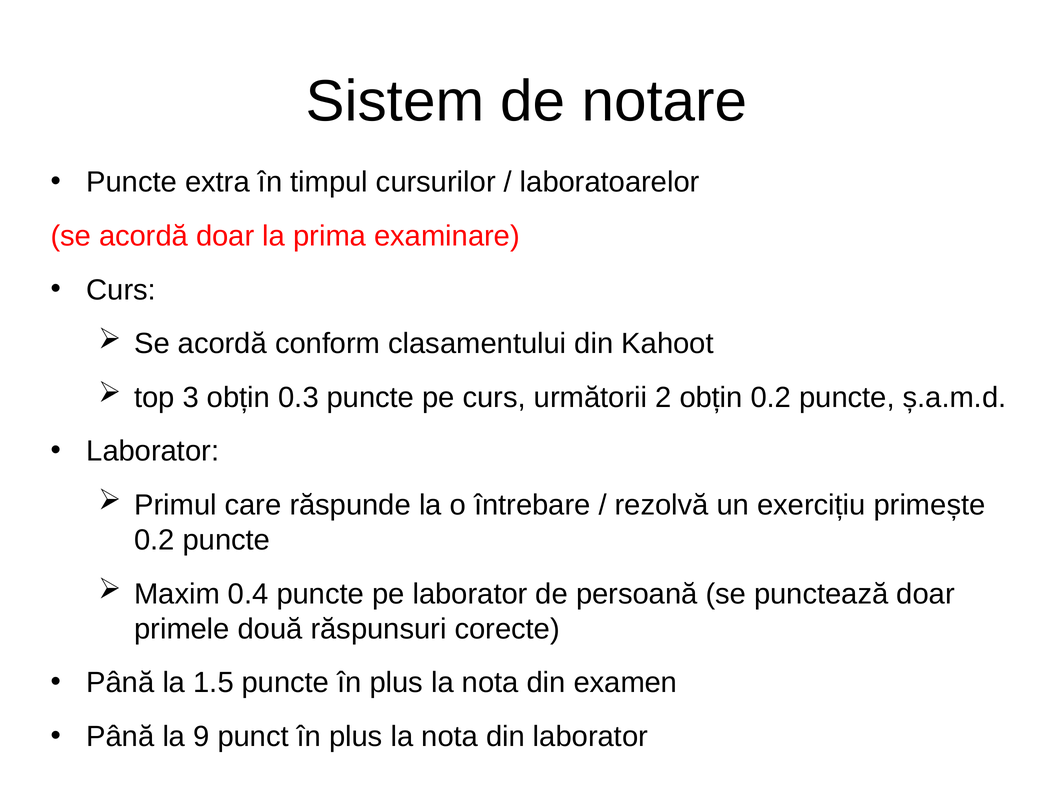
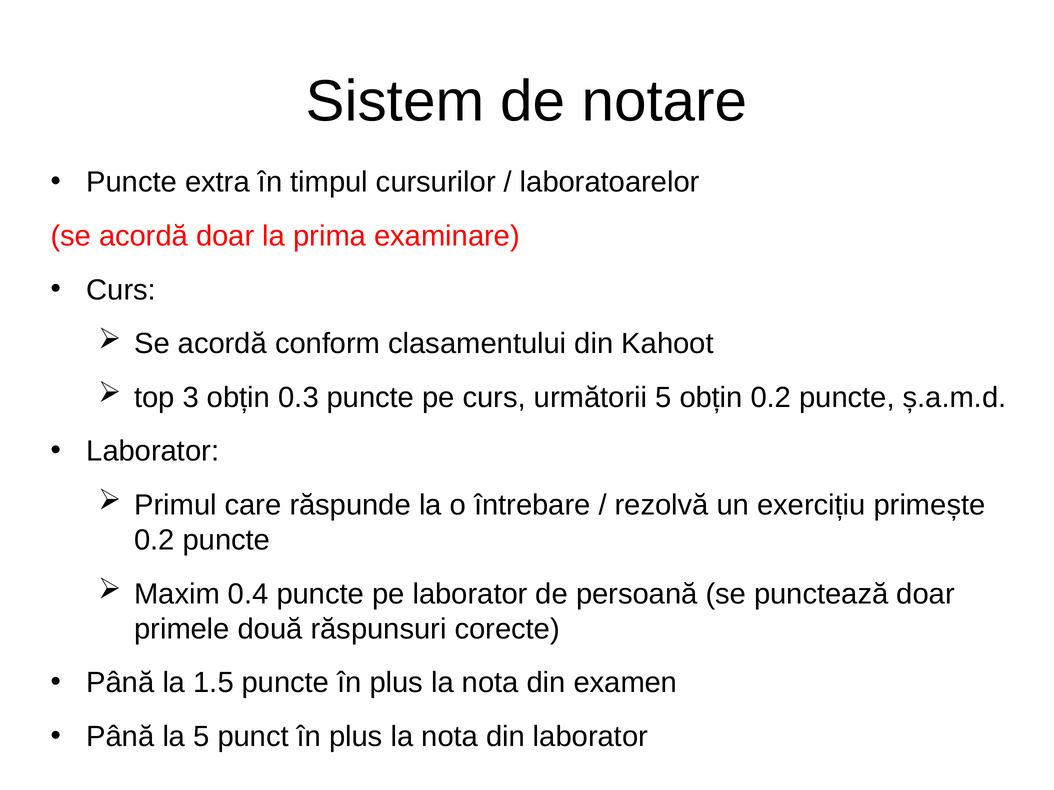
următorii 2: 2 -> 5 (663, 398)
la 9: 9 -> 5 (201, 737)
